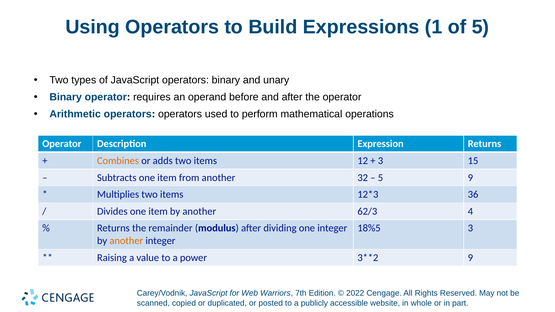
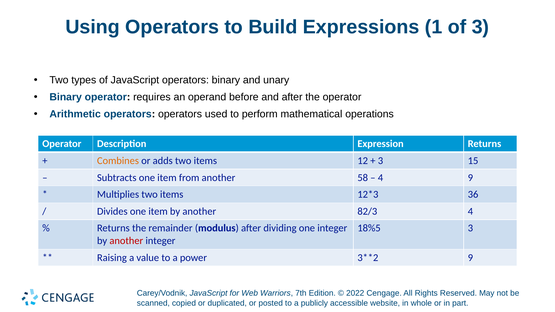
of 5: 5 -> 3 (480, 27)
32: 32 -> 58 (363, 178)
5: 5 -> 4 (380, 178)
62/3: 62/3 -> 82/3 (367, 211)
another colour: orange -> red (126, 241)
